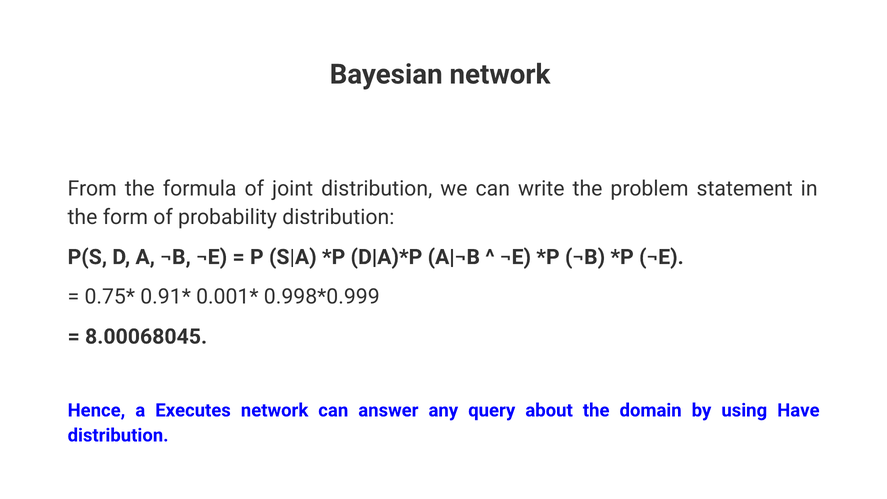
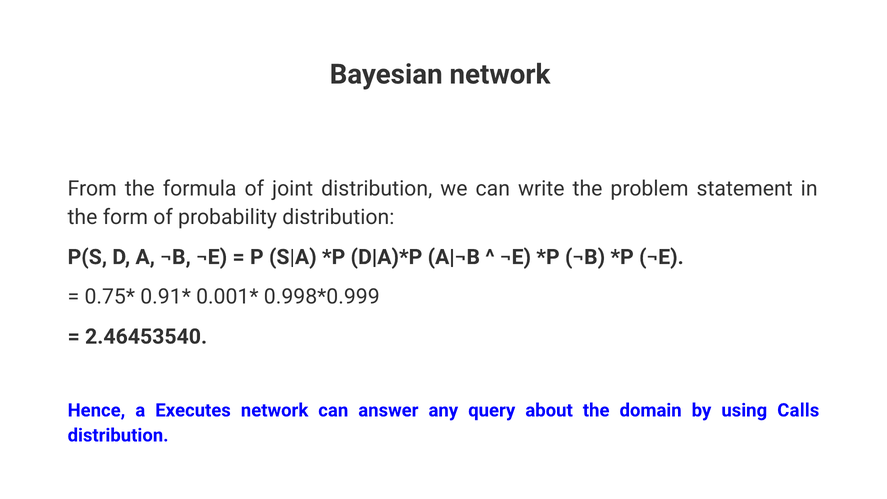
8.00068045: 8.00068045 -> 2.46453540 (146, 337)
Have: Have -> Calls (798, 410)
